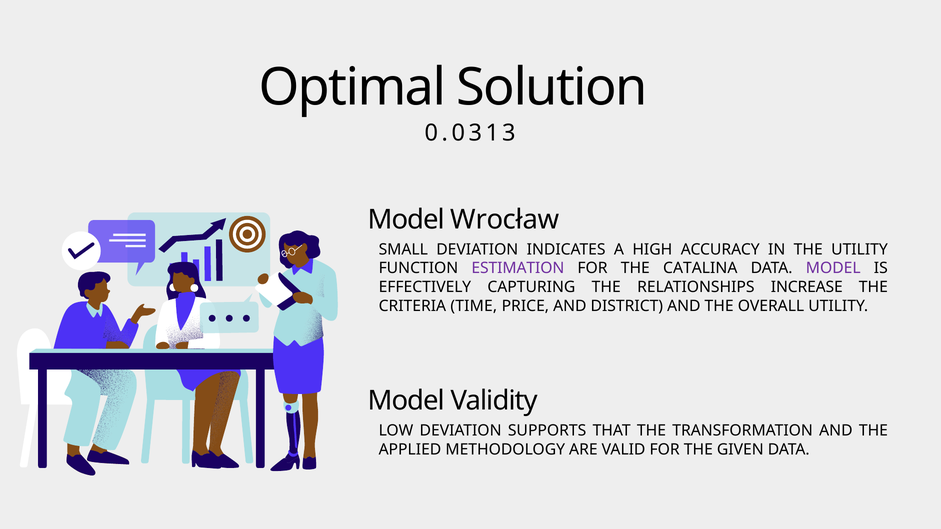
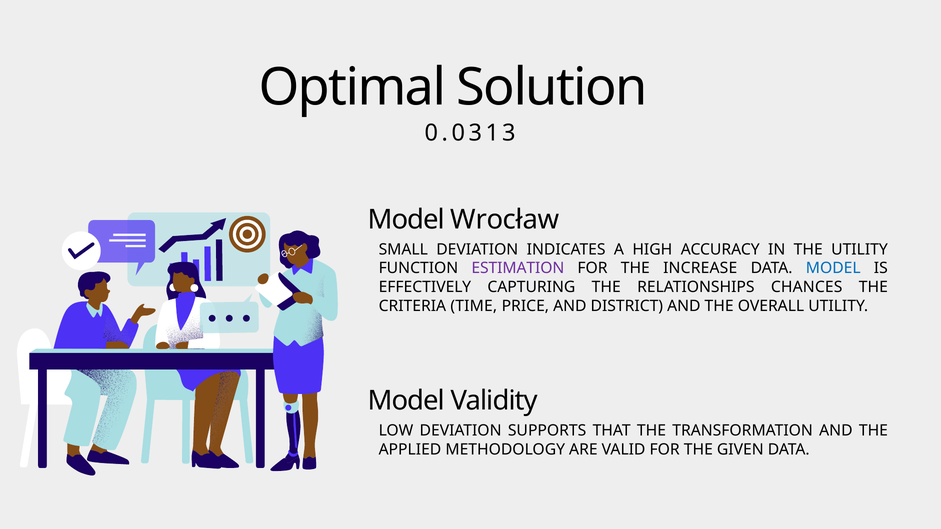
CATALINA: CATALINA -> INCREASE (700, 268)
MODEL colour: purple -> blue (833, 268)
INCREASE: INCREASE -> CHANCES (807, 287)
